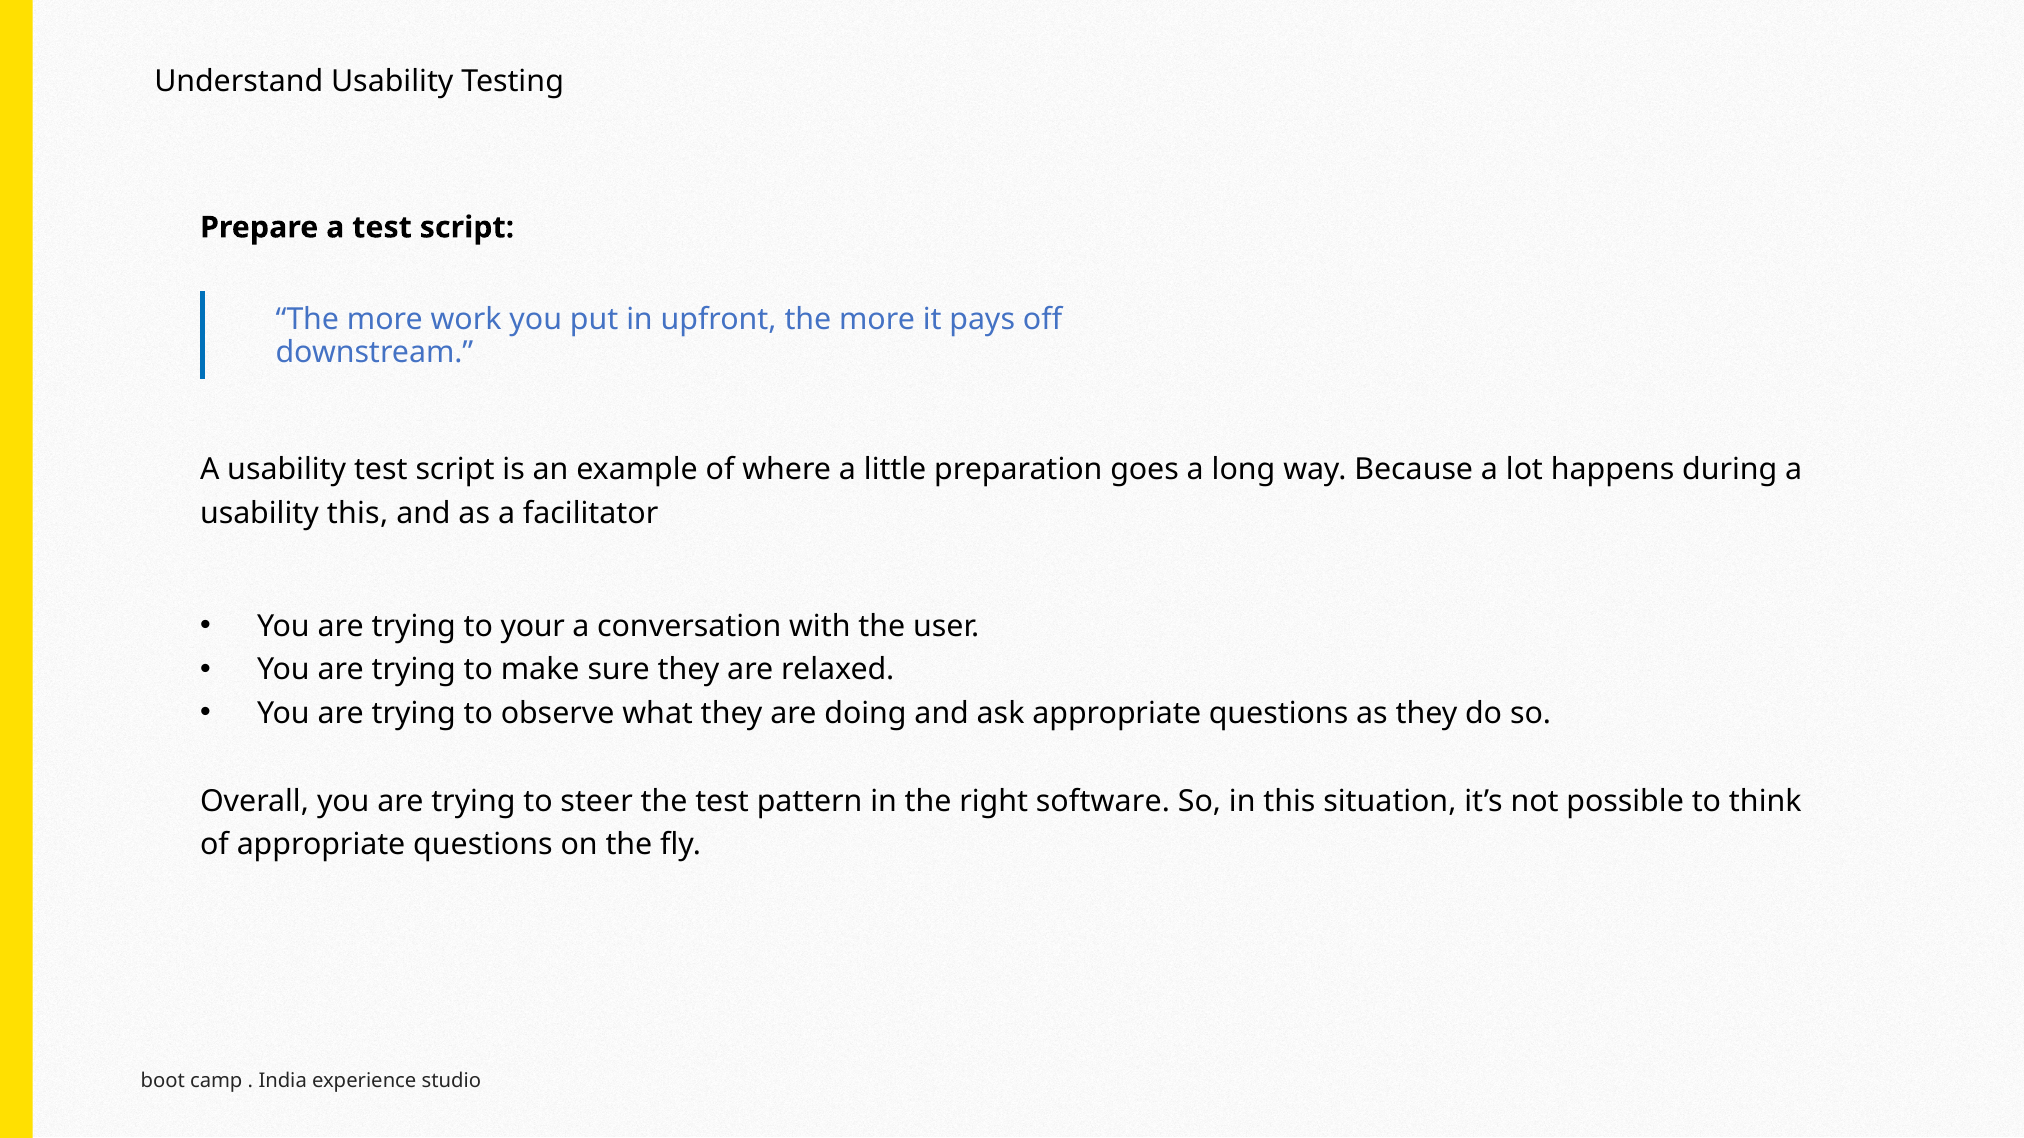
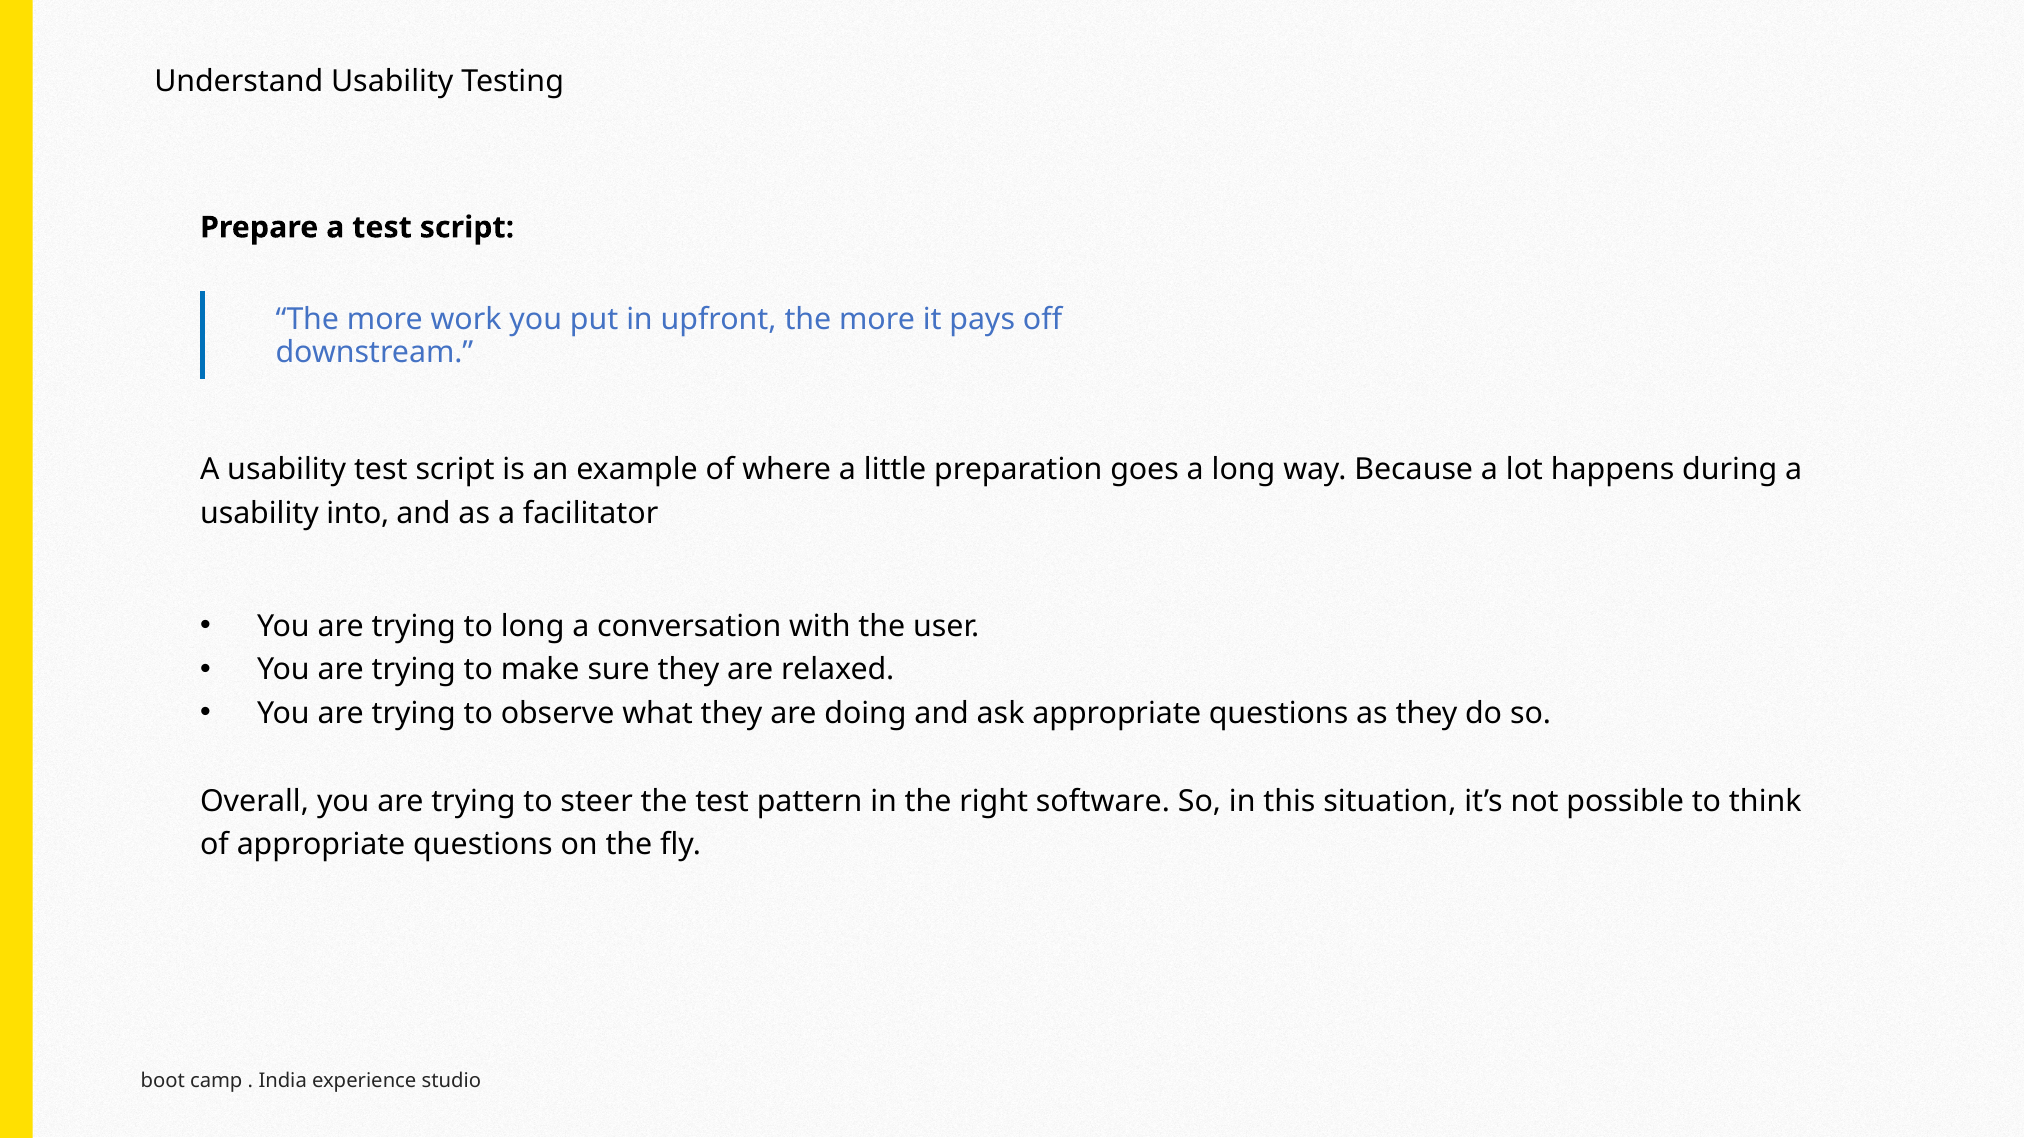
usability this: this -> into (358, 514)
to your: your -> long (533, 626)
